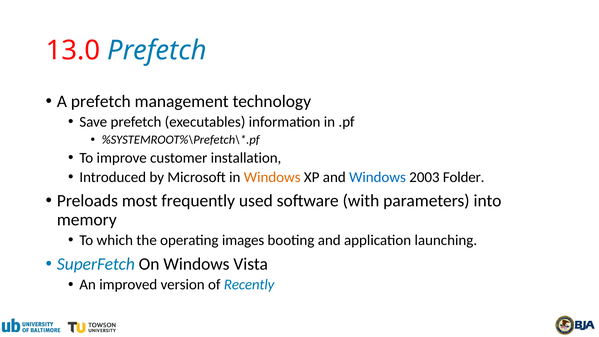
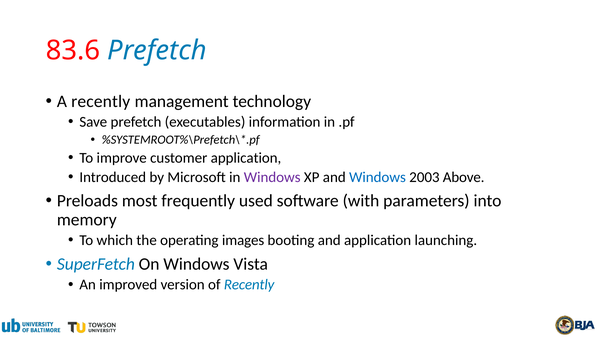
13.0: 13.0 -> 83.6 (73, 50)
A prefetch: prefetch -> recently (101, 101)
customer installation: installation -> application (246, 158)
Windows colour: orange -> purple (272, 177)
Folder: Folder -> Above (464, 177)
